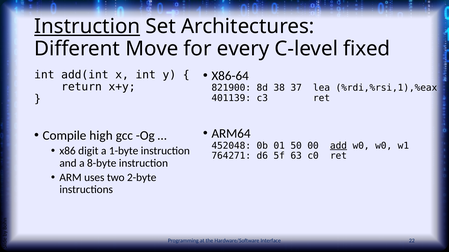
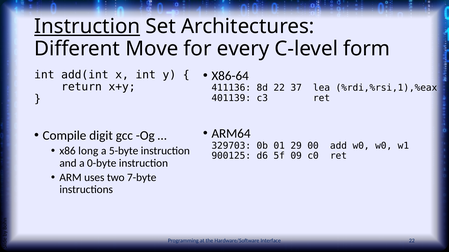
fixed: fixed -> form (367, 49)
821900: 821900 -> 411136 (231, 88)
8d 38: 38 -> 22 (279, 88)
high: high -> digit (101, 136)
452048: 452048 -> 329703 (231, 146)
50: 50 -> 29 (296, 146)
add underline: present -> none (338, 146)
digit: digit -> long (88, 151)
1-byte: 1-byte -> 5-byte (124, 151)
764271: 764271 -> 900125 (231, 156)
63: 63 -> 09 (296, 156)
8-byte: 8-byte -> 0-byte (102, 163)
2-byte: 2-byte -> 7-byte (142, 178)
